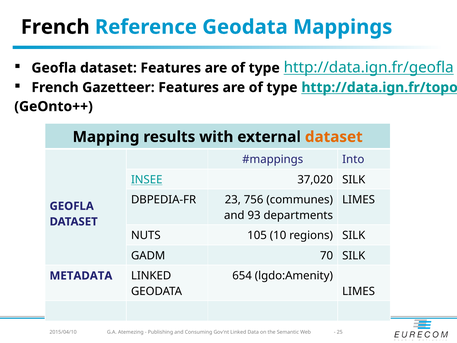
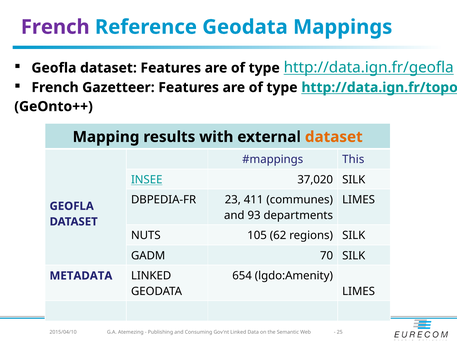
French colour: black -> purple (55, 27)
Into: Into -> This (353, 159)
756: 756 -> 411 (254, 200)
10: 10 -> 62 (278, 235)
